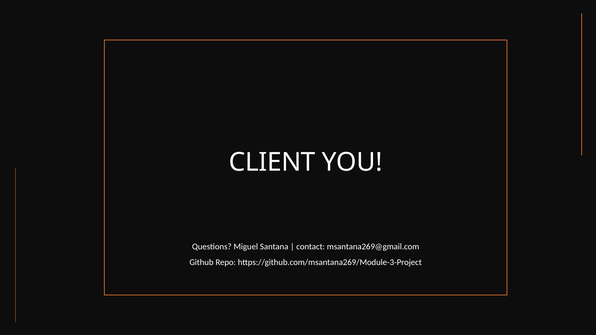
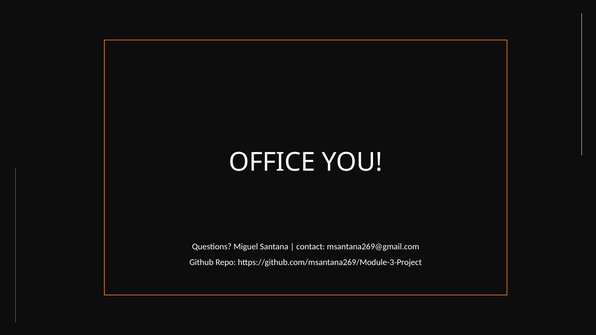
CLIENT: CLIENT -> OFFICE (272, 162)
